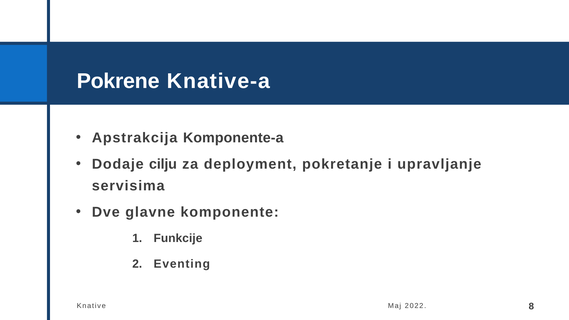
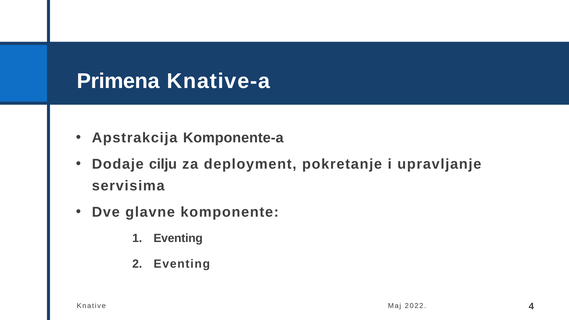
Pokrene: Pokrene -> Primena (118, 81)
Funkcije: Funkcije -> Eventing (178, 238)
8: 8 -> 4 (531, 306)
